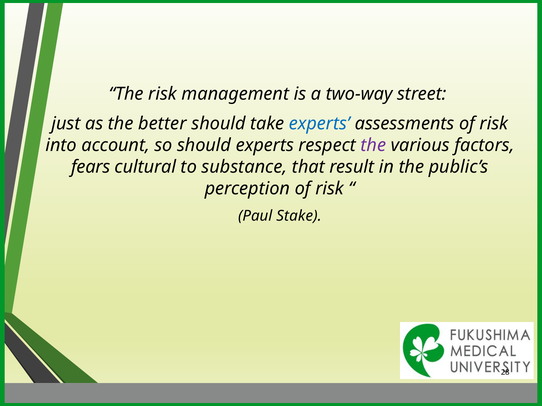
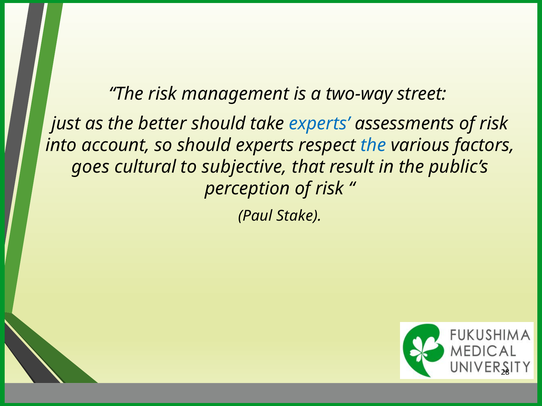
the colour: purple -> blue (373, 145)
fears: fears -> goes (91, 167)
substance: substance -> subjective (244, 167)
